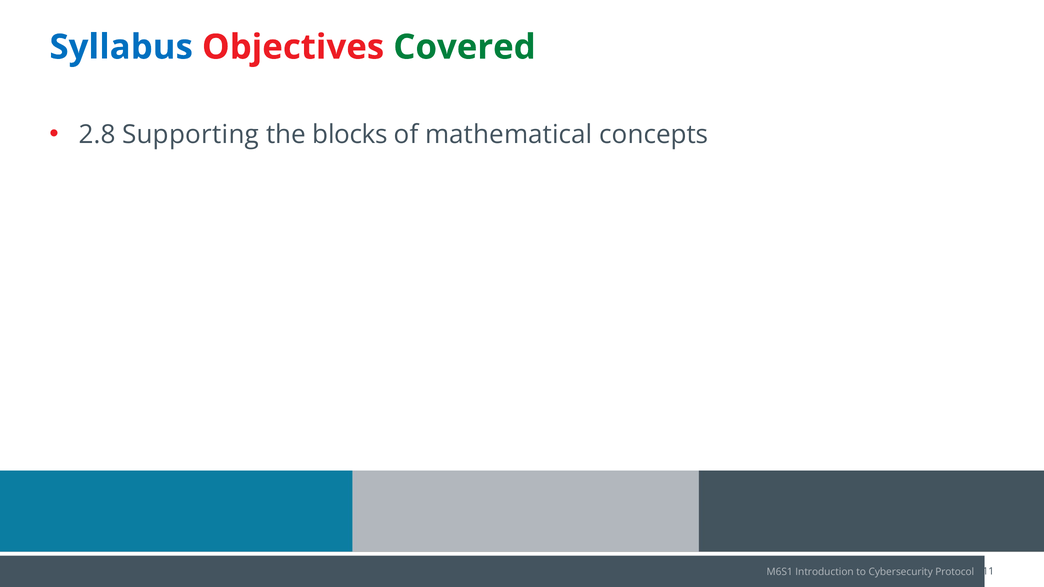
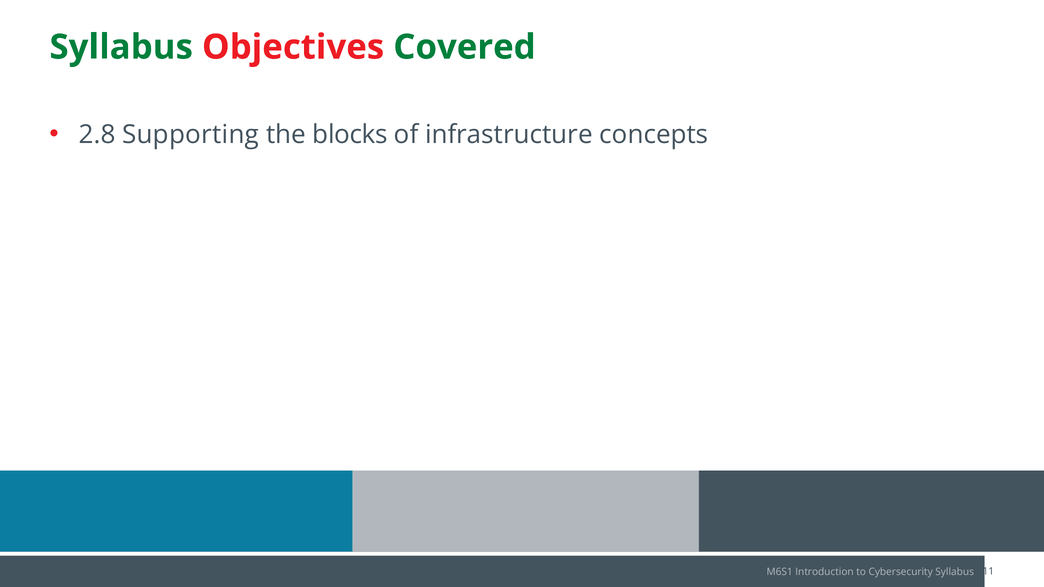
Syllabus colour: blue -> green (121, 47)
mathematical: mathematical -> infrastructure (509, 135)
Protocol: Protocol -> Syllabus (955, 572)
